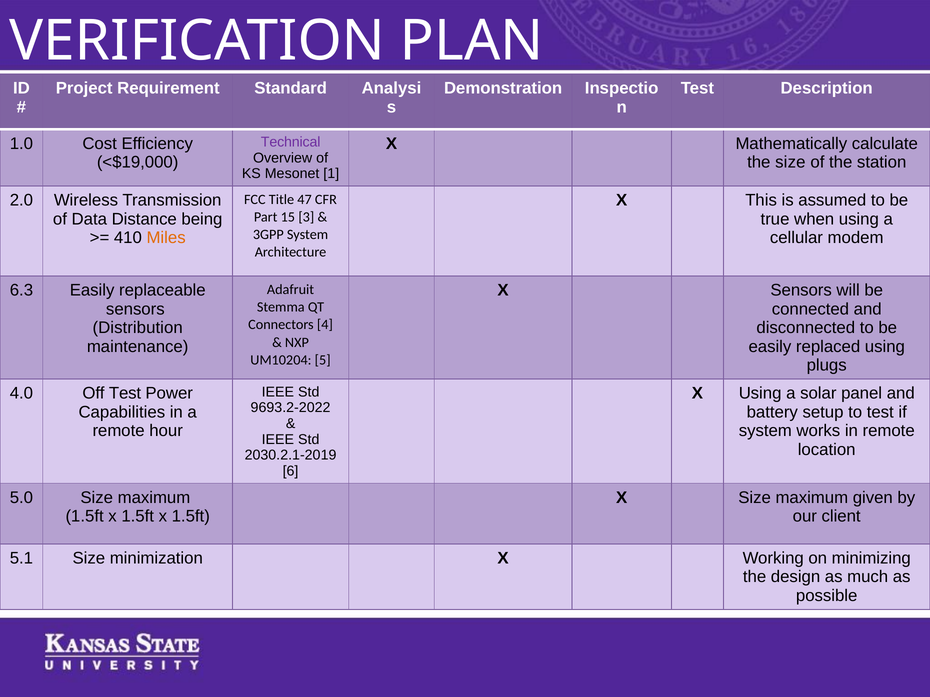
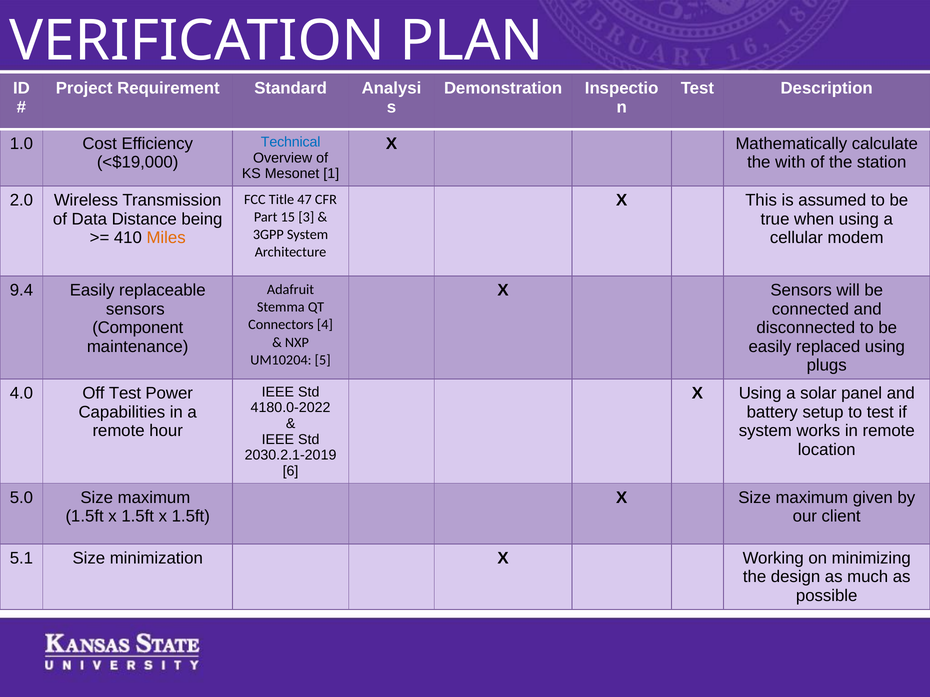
Technical colour: purple -> blue (291, 142)
the size: size -> with (790, 162)
6.3: 6.3 -> 9.4 (21, 291)
Distribution: Distribution -> Component (138, 328)
9693.2-2022: 9693.2-2022 -> 4180.0-2022 (291, 408)
